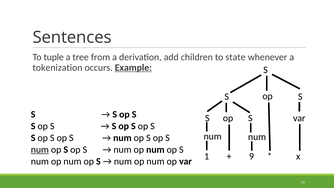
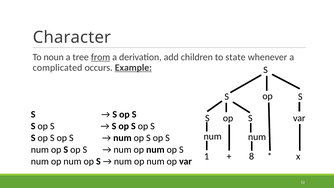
Sentences: Sentences -> Character (72, 37)
tuple: tuple -> noun (54, 57)
from underline: none -> present (101, 57)
tokenization: tokenization -> complicated (57, 68)
num underline: present -> none (40, 150)
9: 9 -> 8 (251, 156)
